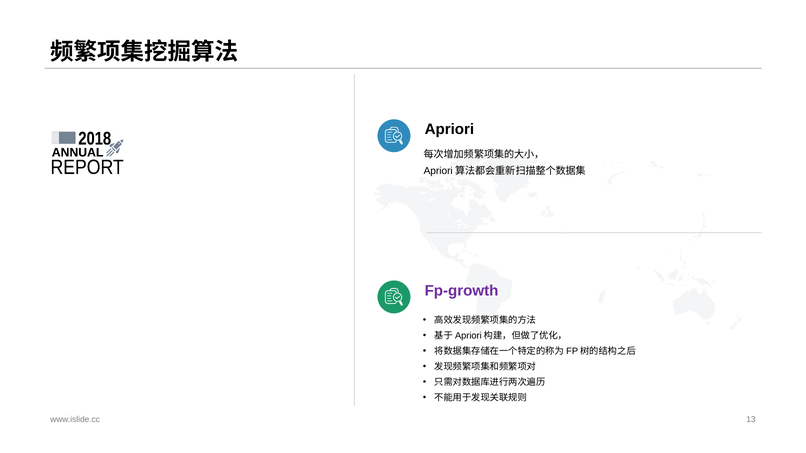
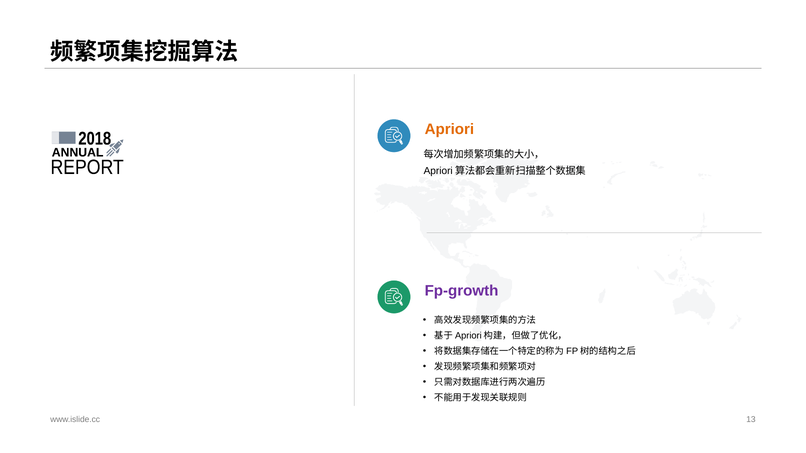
Apriori colour: black -> orange (449, 129)
